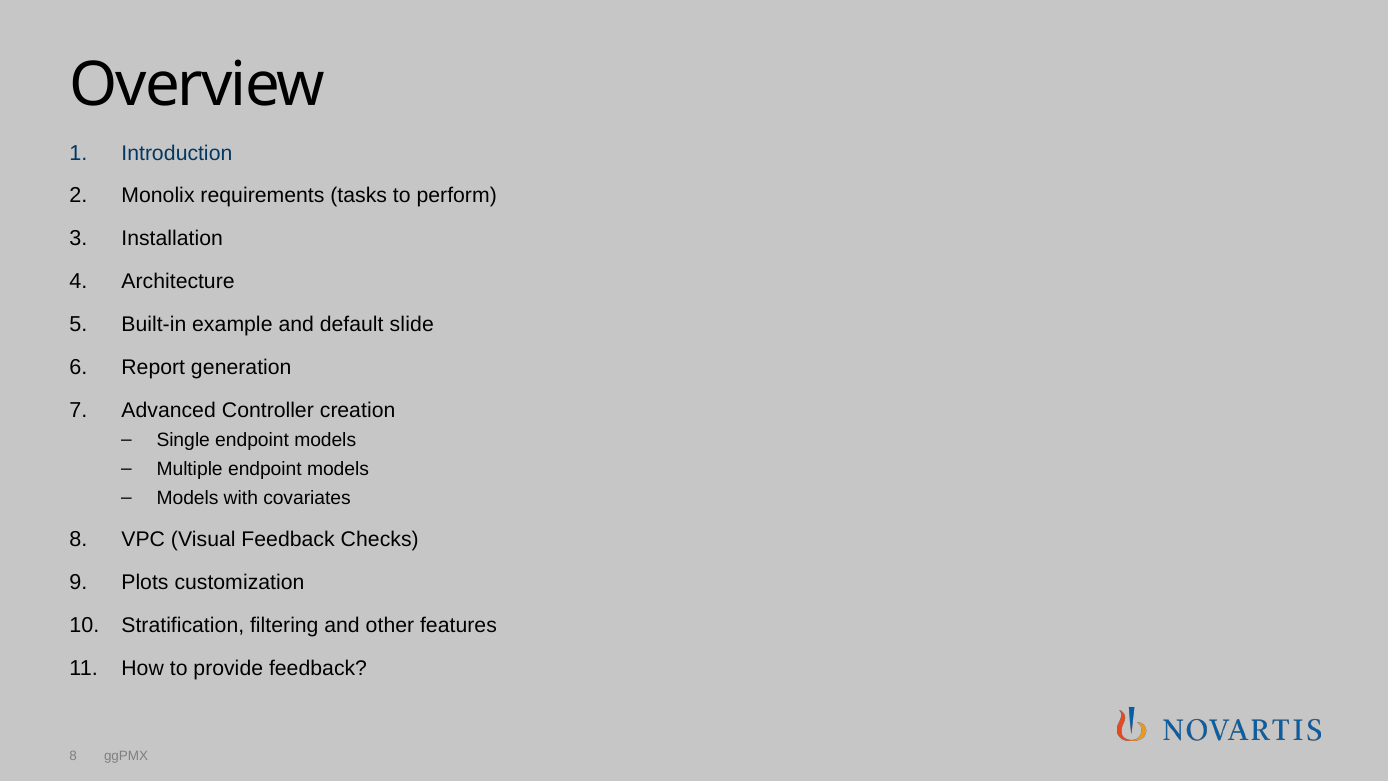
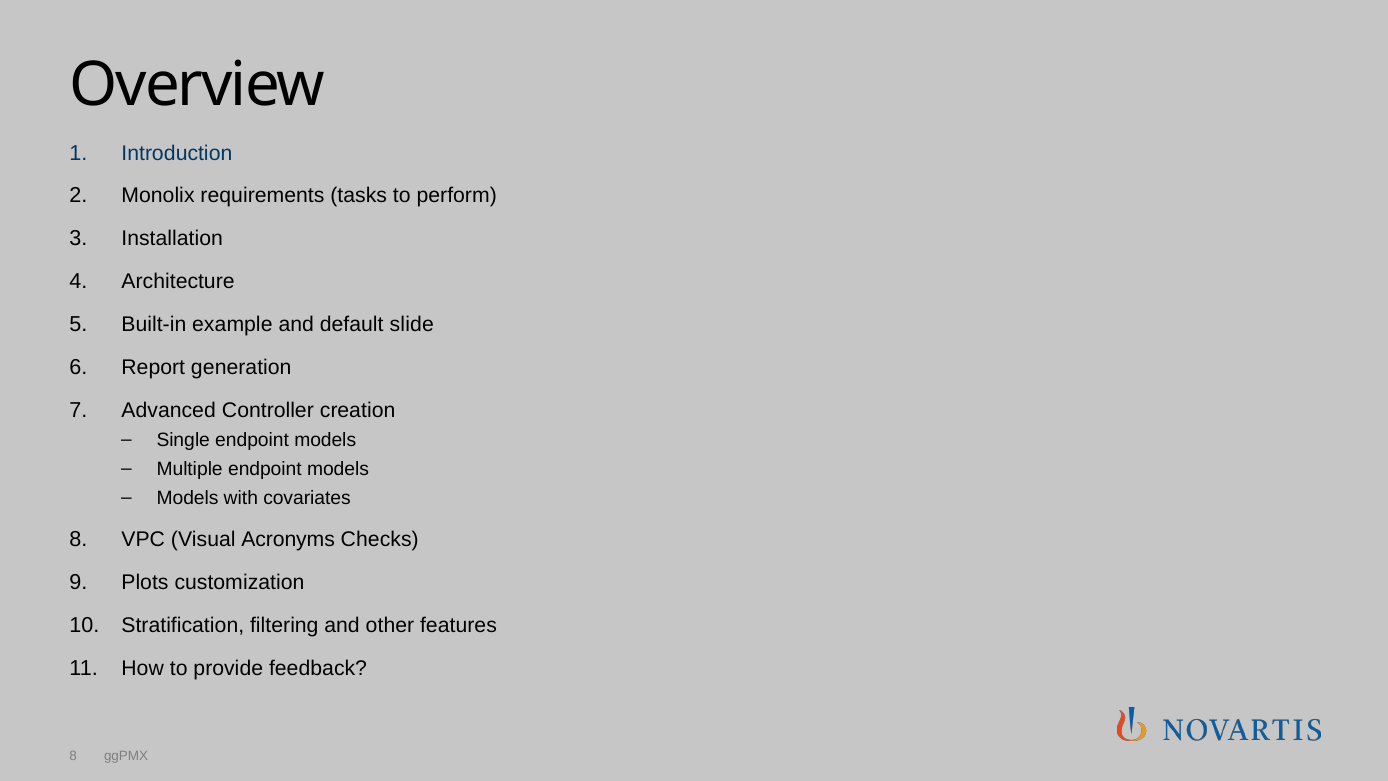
Visual Feedback: Feedback -> Acronyms (288, 540)
